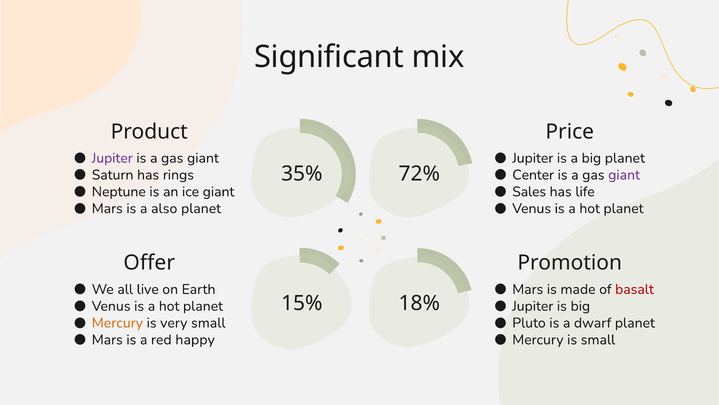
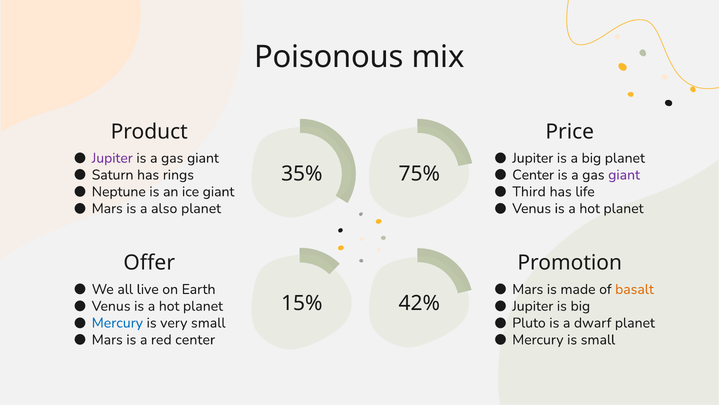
Significant: Significant -> Poisonous (329, 57)
72%: 72% -> 75% (419, 173)
Sales: Sales -> Third (529, 191)
basalt colour: red -> orange (634, 289)
18%: 18% -> 42% (419, 303)
Mercury colour: orange -> blue (117, 322)
red happy: happy -> center (195, 339)
